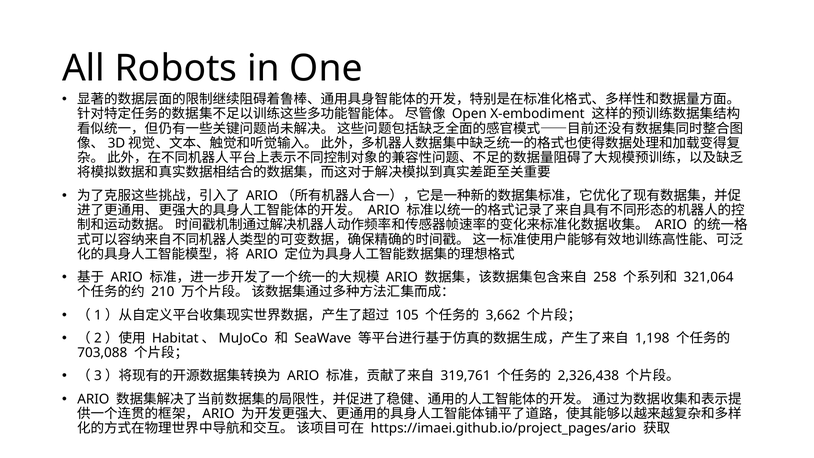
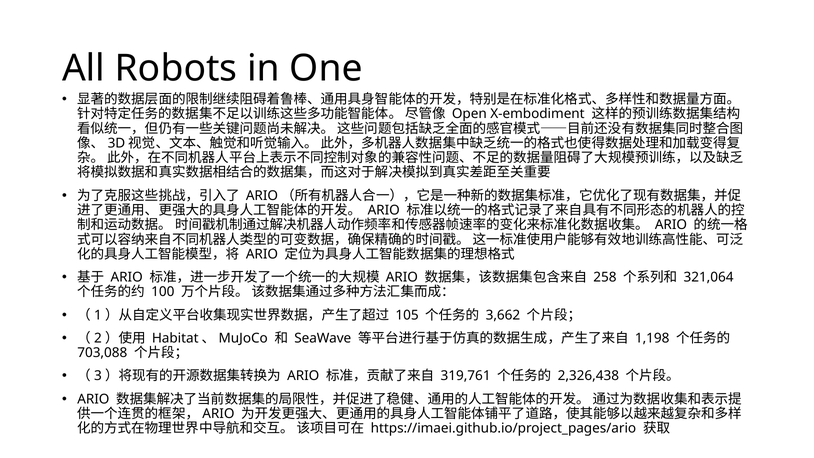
210: 210 -> 100 (163, 292)
